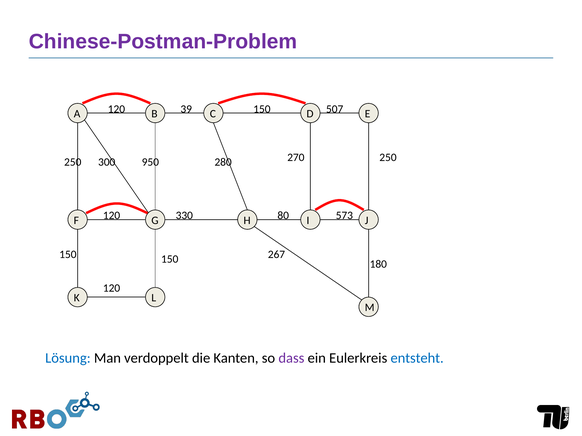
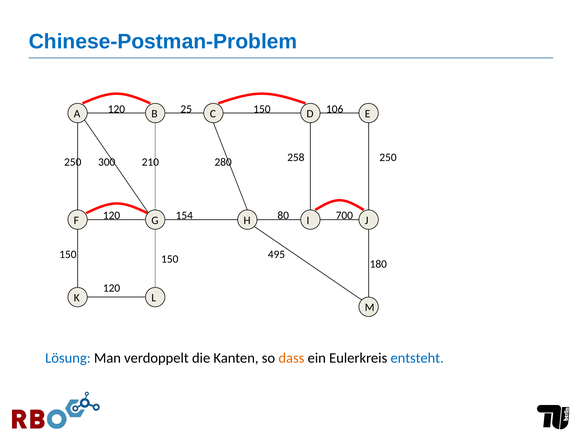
Chinese-Postman-Problem colour: purple -> blue (163, 41)
39: 39 -> 25 (186, 109)
507: 507 -> 106 (335, 109)
950: 950 -> 210 (150, 162)
270: 270 -> 258 (296, 158)
330: 330 -> 154 (184, 216)
573: 573 -> 700 (344, 216)
267: 267 -> 495 (276, 255)
dass colour: purple -> orange (291, 359)
